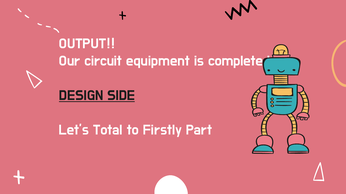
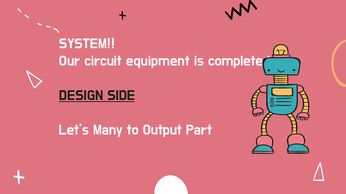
OUTPUT: OUTPUT -> SYSTEM (87, 44)
Total: Total -> Many (108, 130)
Firstly: Firstly -> Output (162, 130)
